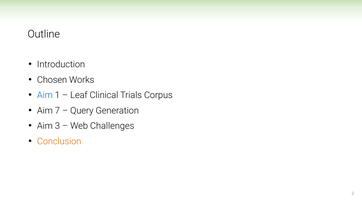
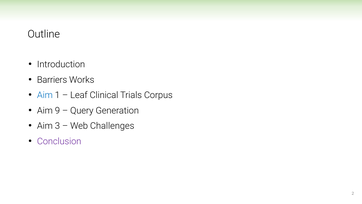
Chosen: Chosen -> Barriers (52, 80)
7: 7 -> 9 (57, 110)
Conclusion colour: orange -> purple (59, 141)
